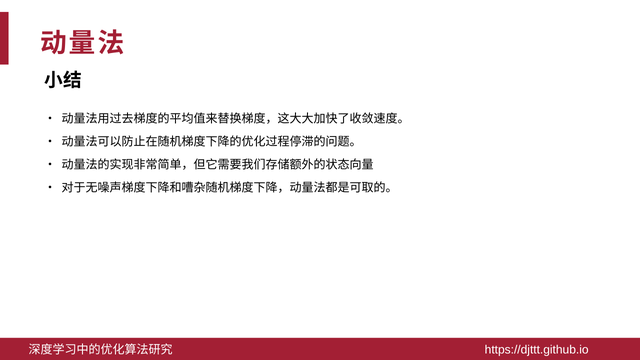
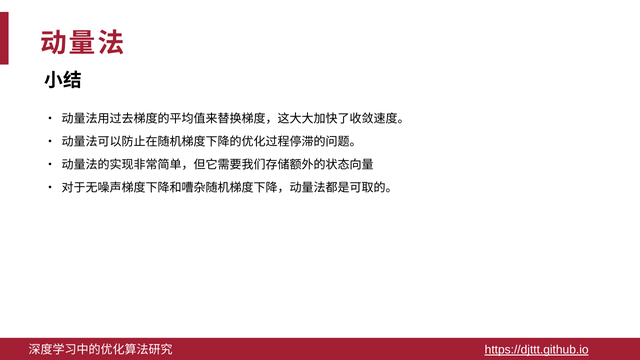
https://djttt.github.io underline: none -> present (537, 350)
